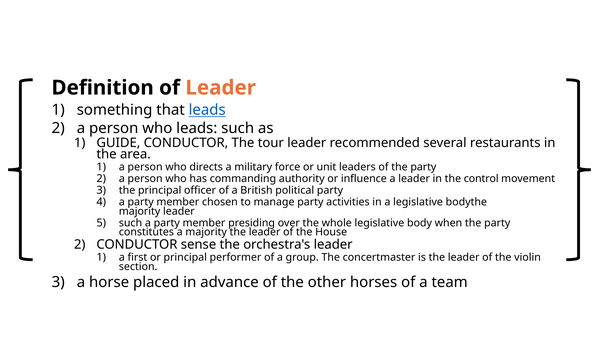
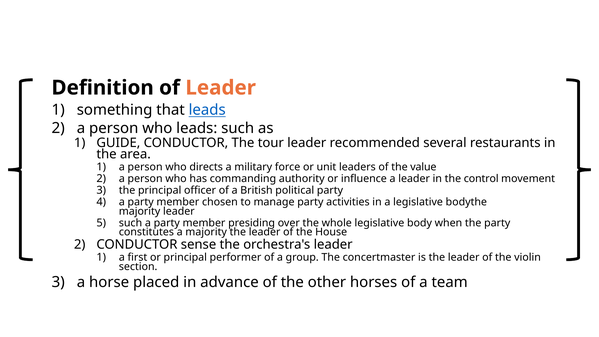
of the party: party -> value (423, 167)
